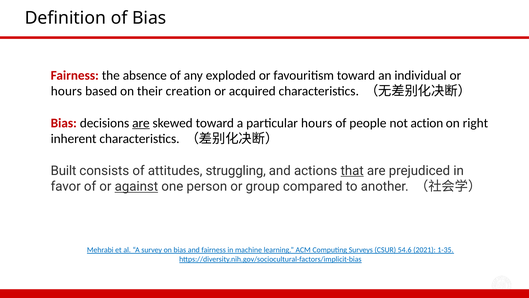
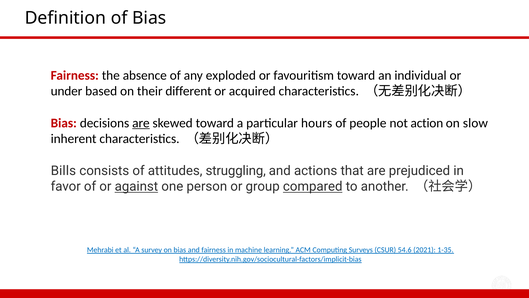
hours: hours -> under (67, 91)
creation: creation -> different (189, 91)
right: right -> slow (475, 123)
Built: Built -> Bills (63, 170)
that underline: present -> none (352, 170)
compared underline: none -> present (313, 186)
